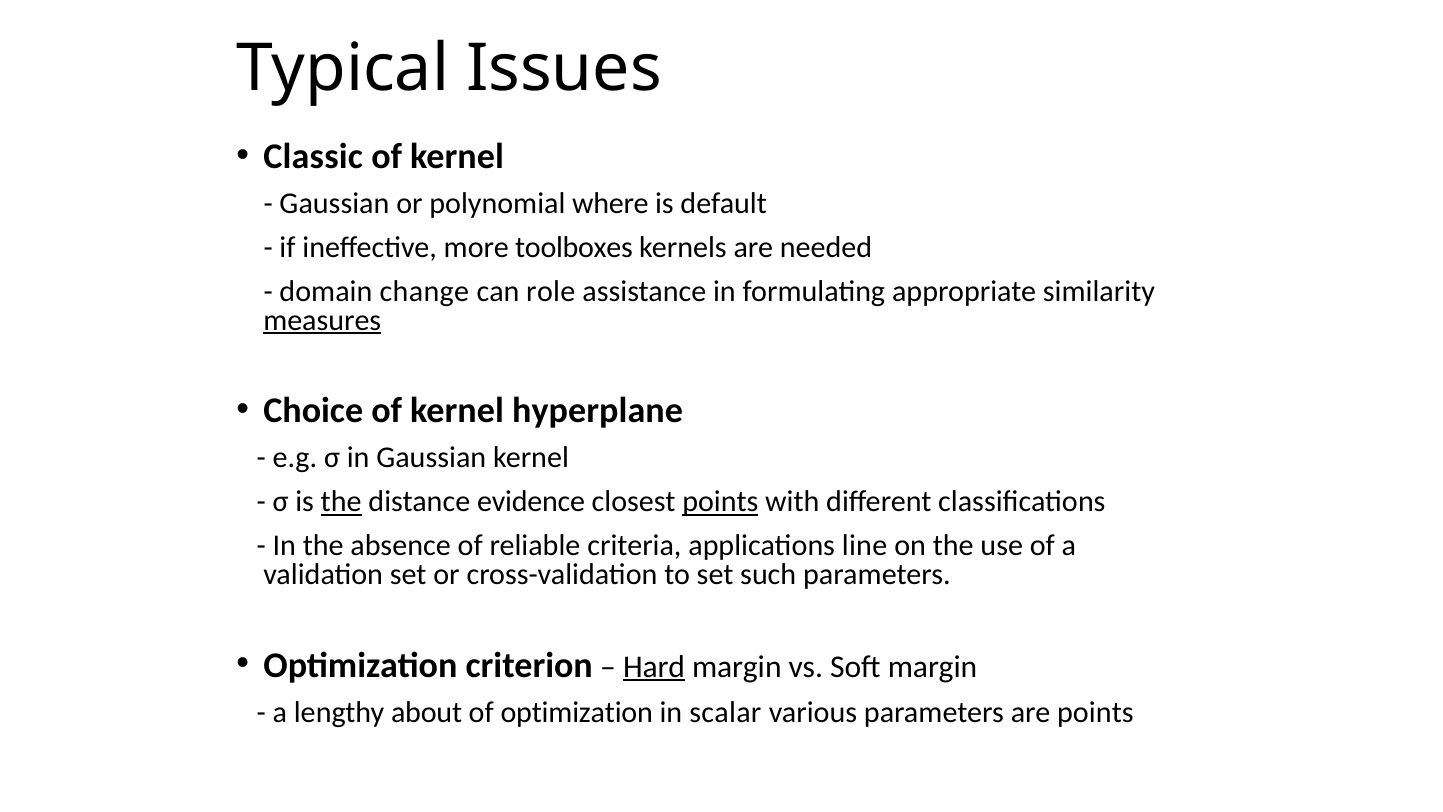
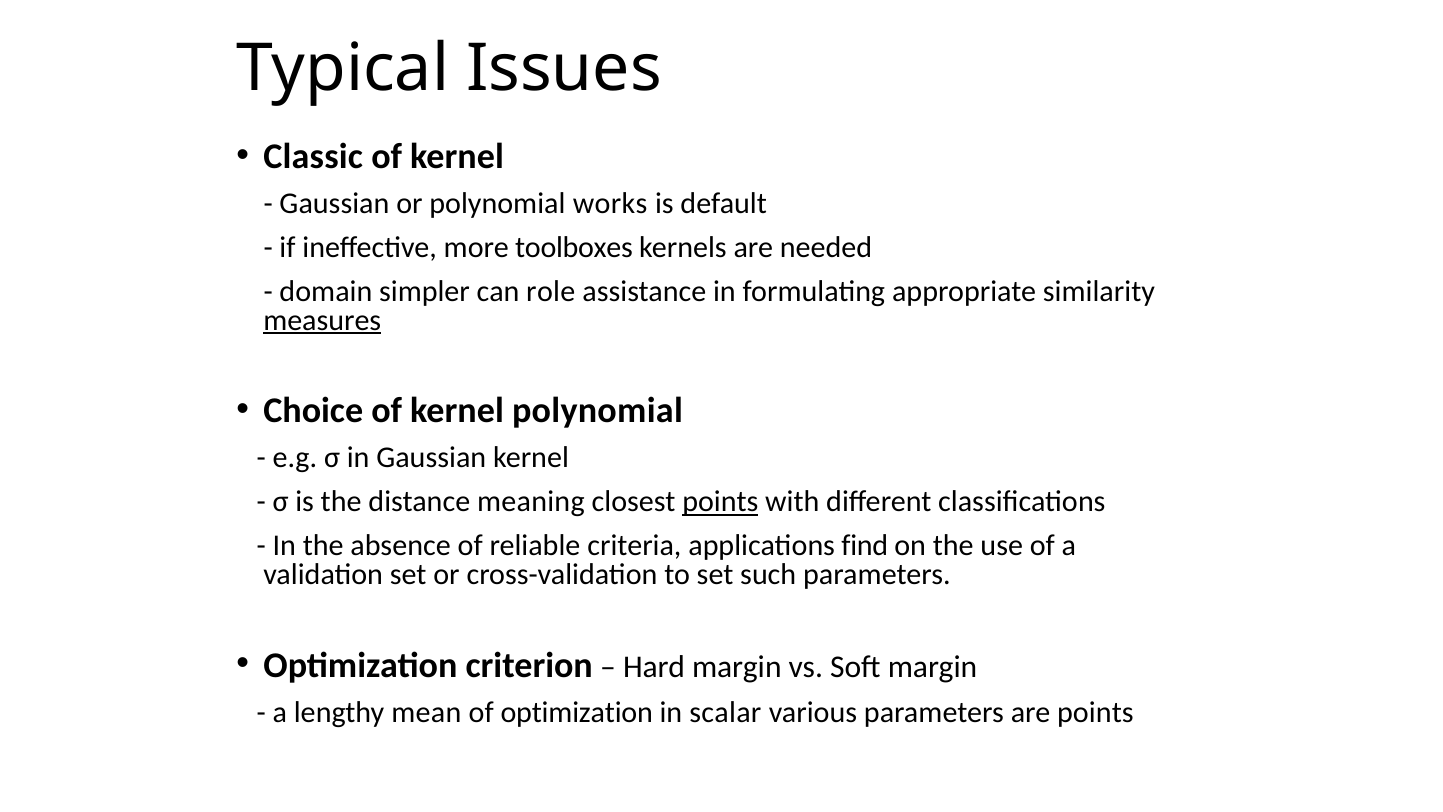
where: where -> works (610, 204)
change: change -> simpler (424, 291)
kernel hyperplane: hyperplane -> polynomial (597, 411)
the underline: present -> none (341, 502)
evidence: evidence -> meaning (531, 502)
line: line -> find (865, 546)
Hard underline: present -> none (654, 666)
about: about -> mean (426, 712)
